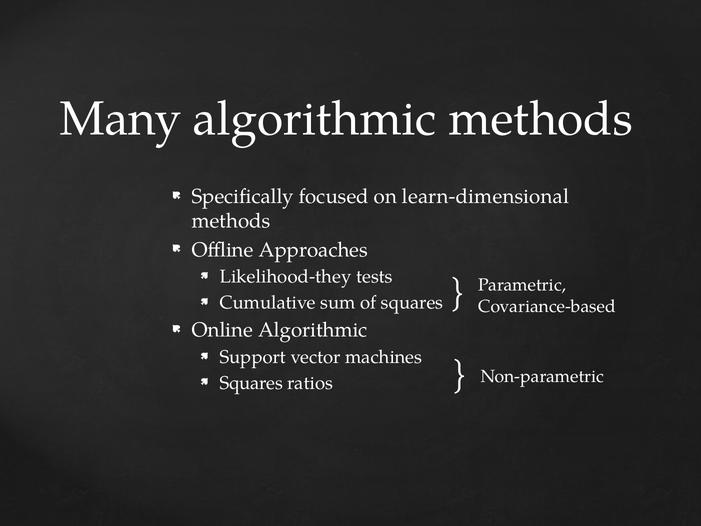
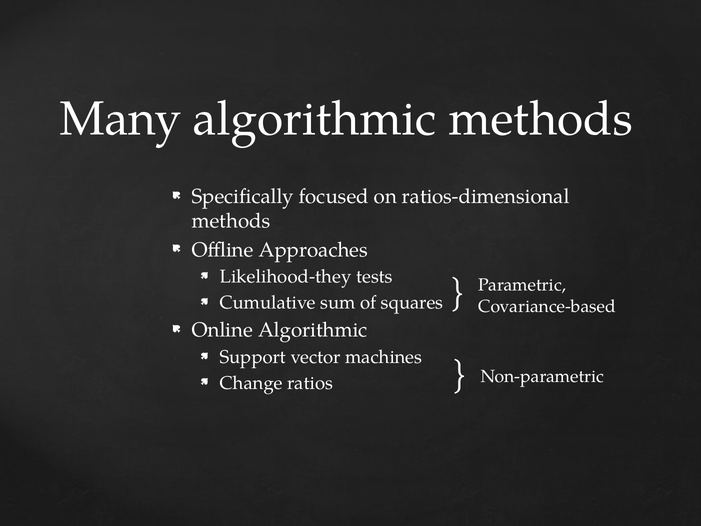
learn-dimensional: learn-dimensional -> ratios-dimensional (486, 197)
Squares: Squares -> Change (251, 383)
